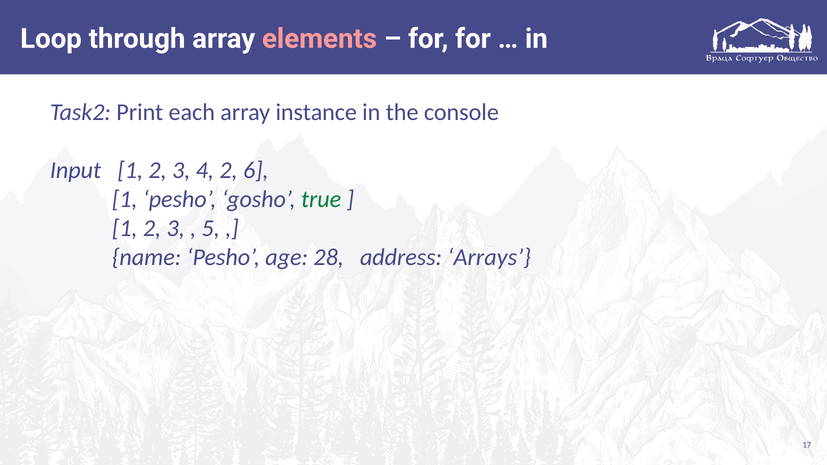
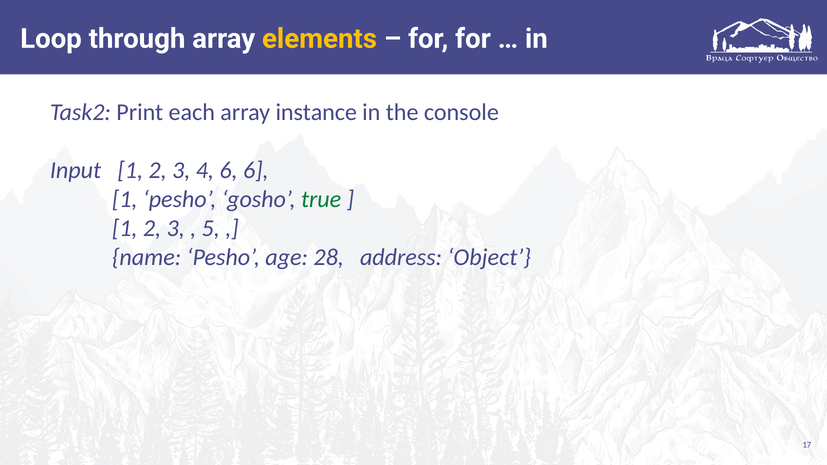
elements colour: pink -> yellow (319, 39)
4 2: 2 -> 6 (229, 170)
Arrays: Arrays -> Object (489, 257)
